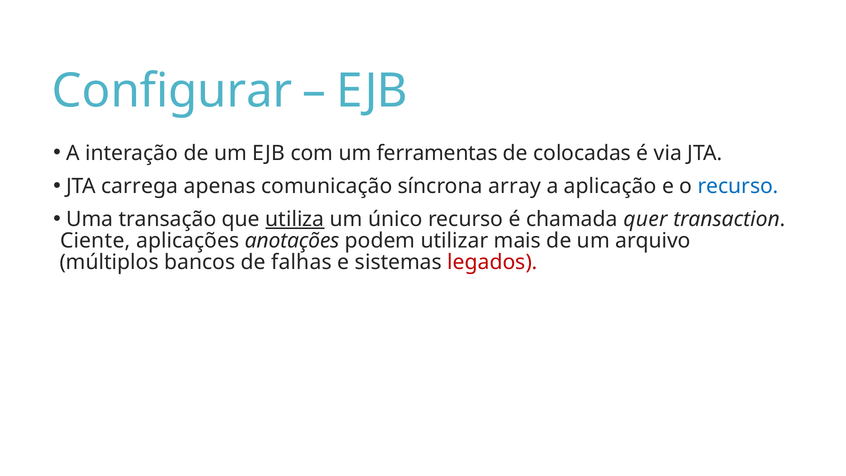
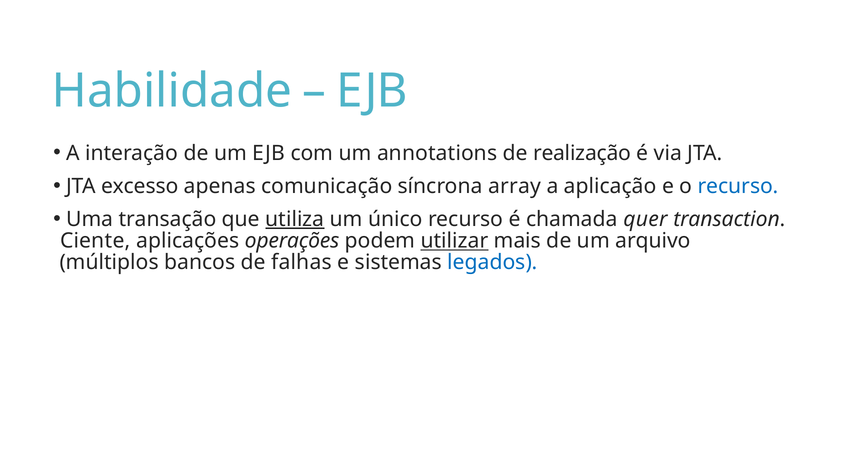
Configurar: Configurar -> Habilidade (172, 91)
ferramentas: ferramentas -> annotations (437, 153)
colocadas: colocadas -> realização (582, 153)
carrega: carrega -> excesso (140, 186)
anotações: anotações -> operações (292, 241)
utilizar underline: none -> present (455, 241)
legados colour: red -> blue (493, 262)
